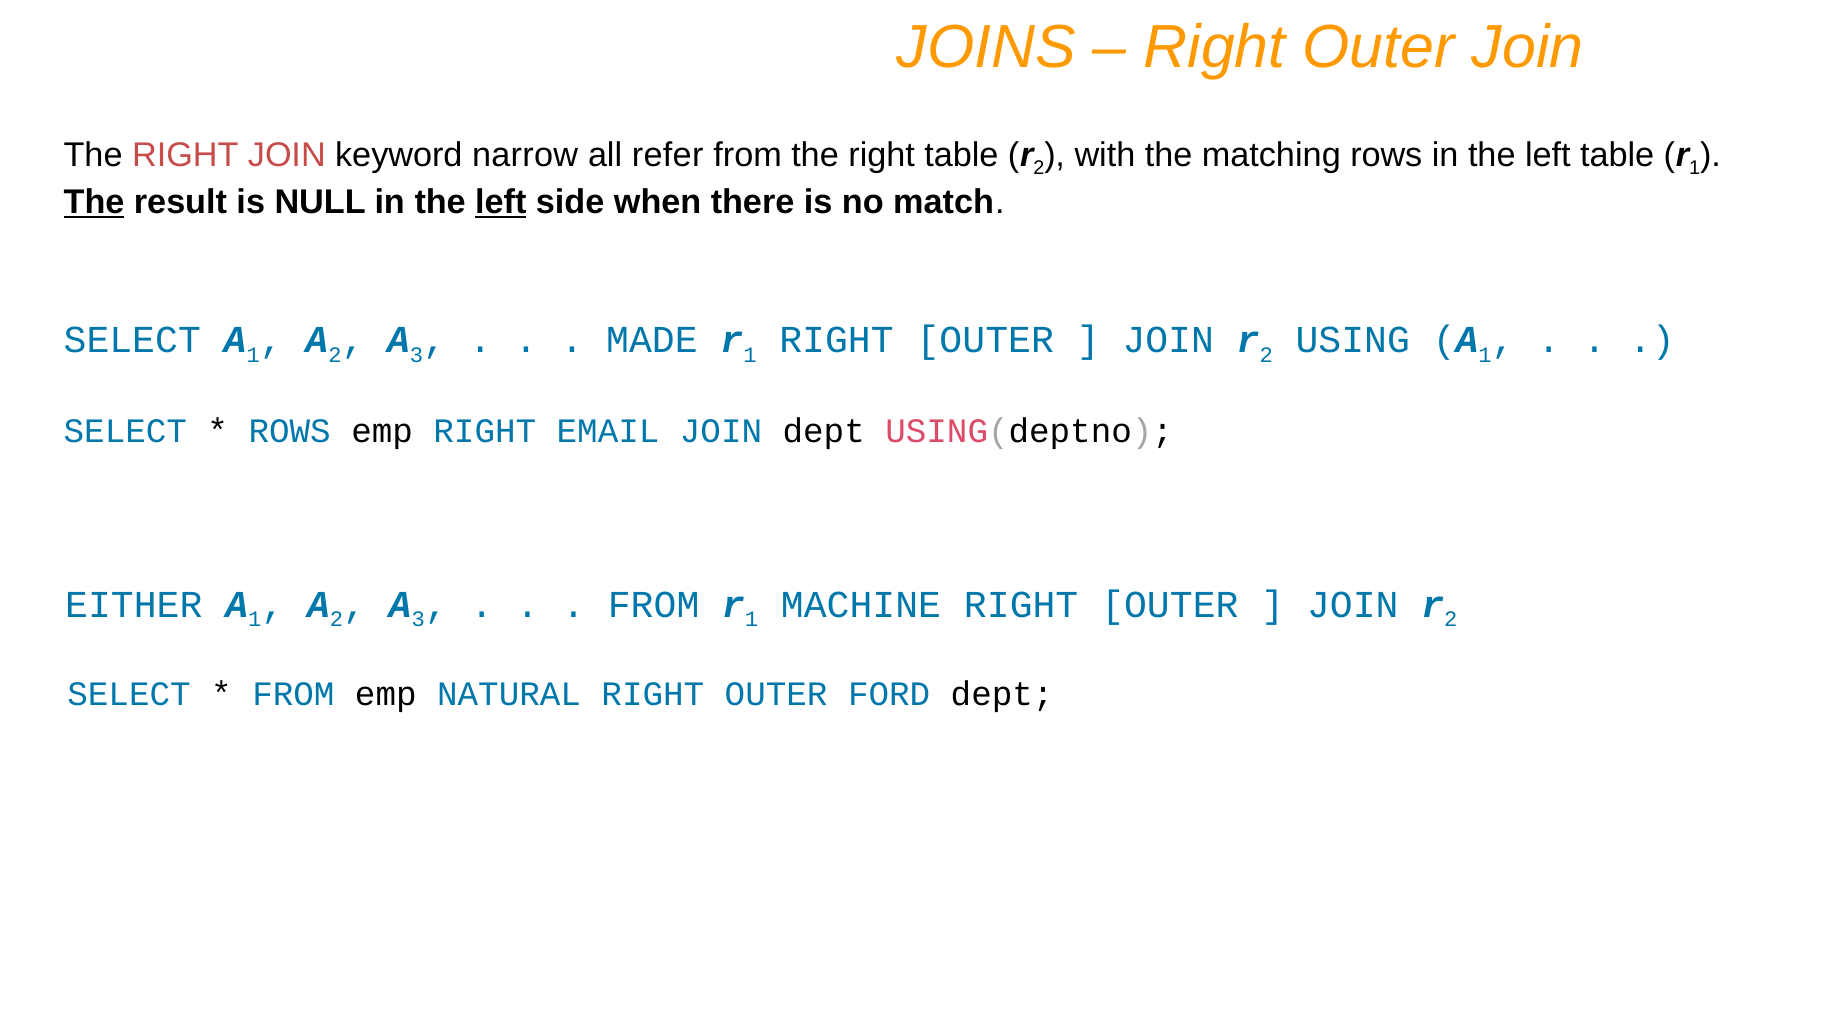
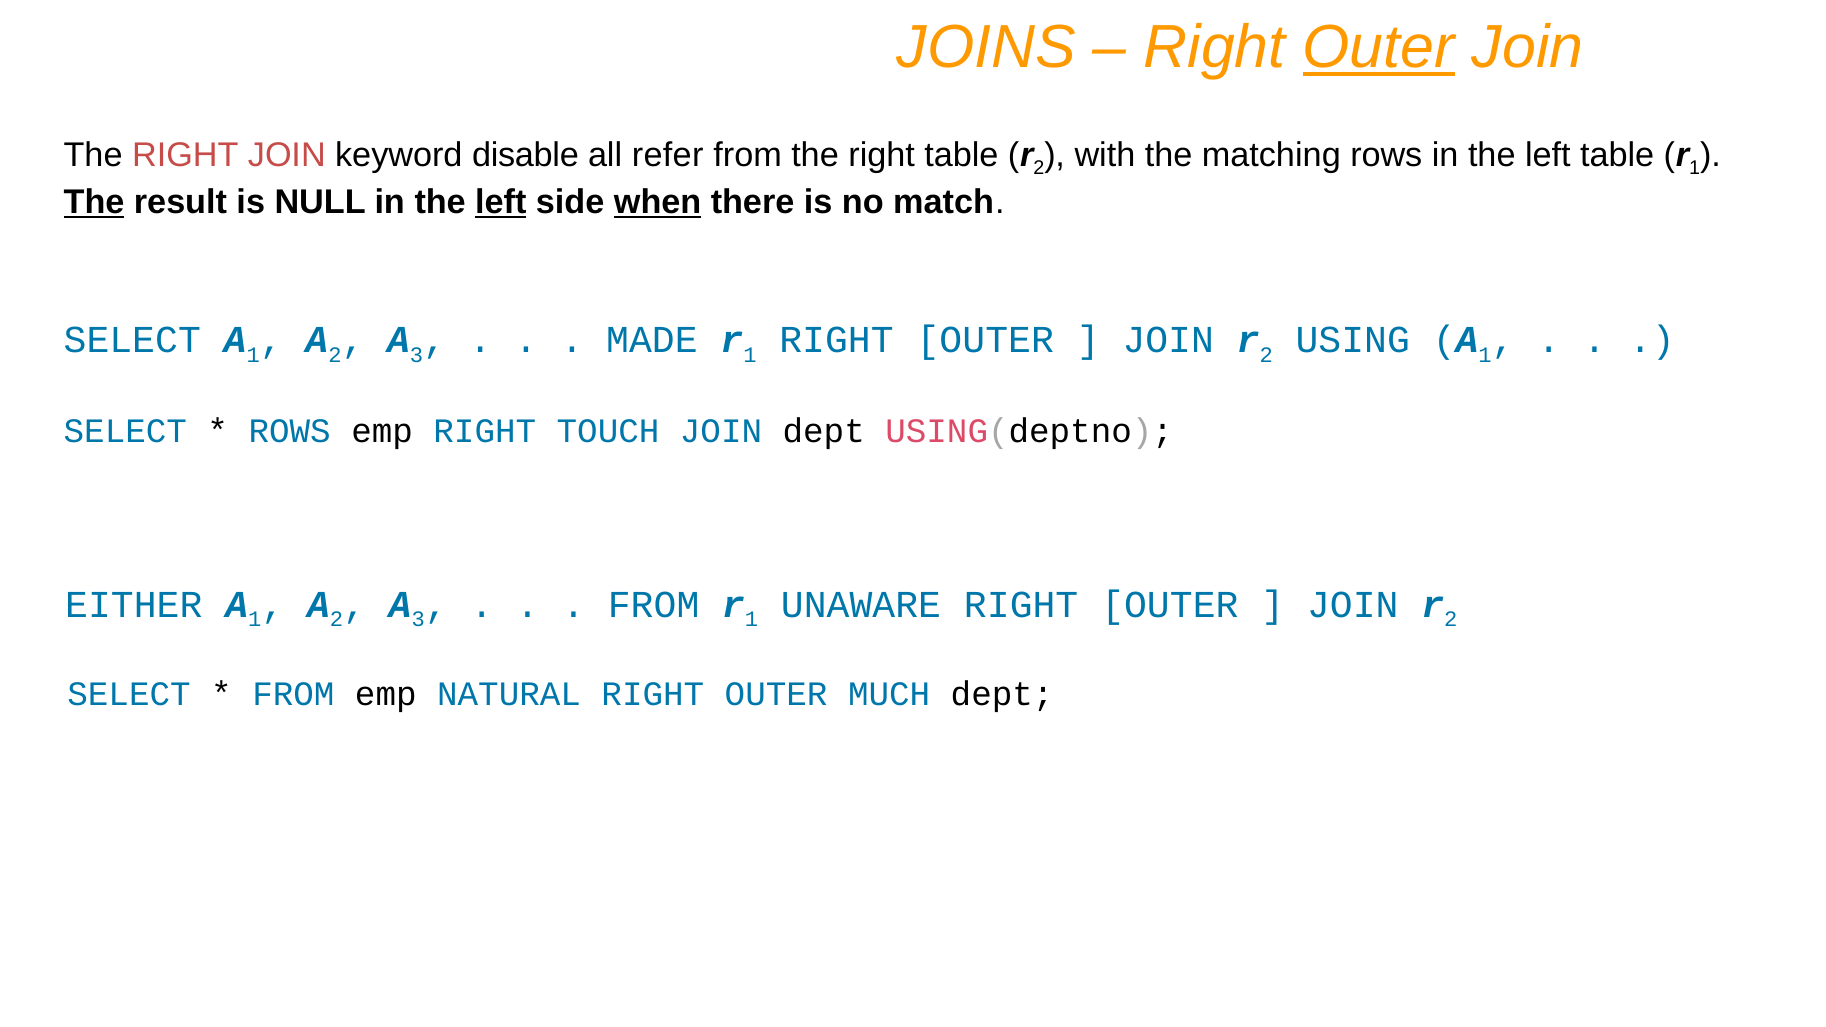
Outer underline: none -> present (1379, 48)
narrow: narrow -> disable (525, 155)
when underline: none -> present (658, 202)
EMAIL: EMAIL -> TOUCH (608, 431)
MACHINE: MACHINE -> UNAWARE (861, 605)
FORD: FORD -> MUCH (889, 694)
